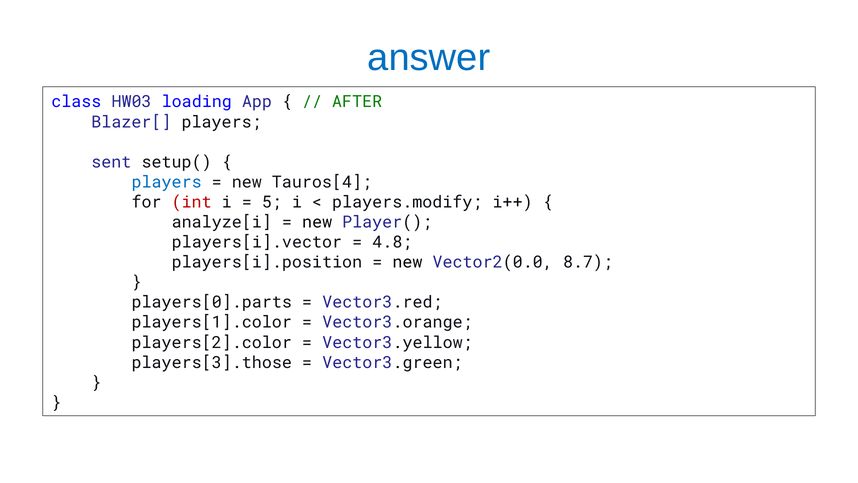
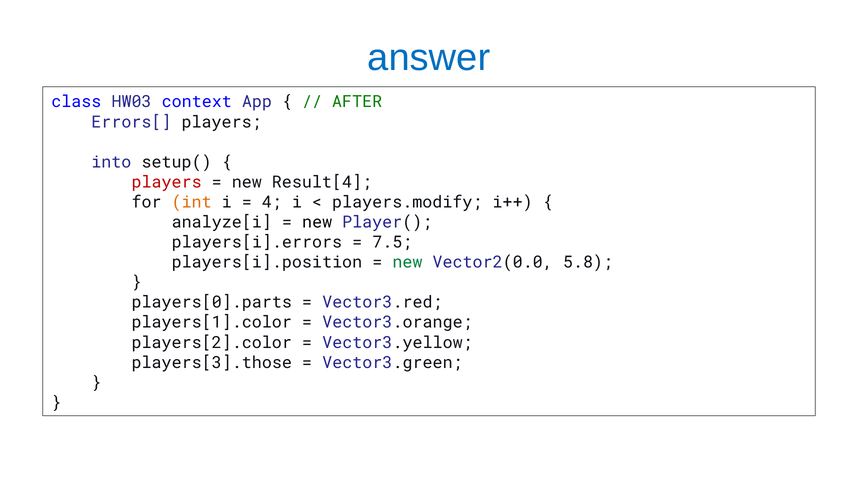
loading: loading -> context (197, 102)
Blazer[: Blazer[ -> Errors[ (131, 122)
sent: sent -> into (111, 162)
players colour: blue -> red (167, 182)
Tauros[4: Tauros[4 -> Result[4 (322, 182)
int colour: red -> orange (192, 202)
5: 5 -> 4 (272, 202)
players[i].vector: players[i].vector -> players[i].errors (257, 242)
4.8: 4.8 -> 7.5 (392, 242)
new colour: black -> green (407, 262)
8.7: 8.7 -> 5.8 (588, 262)
